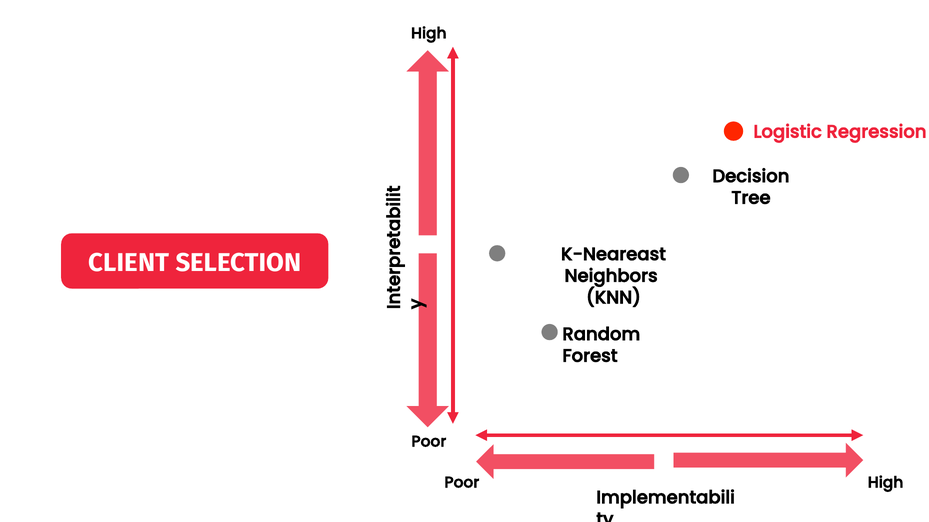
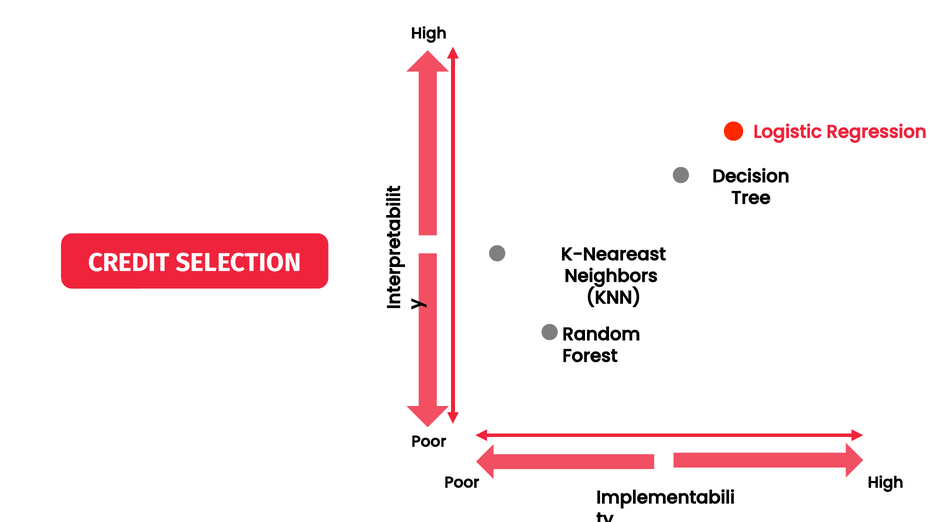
CLIENT: CLIENT -> CREDIT (129, 263)
